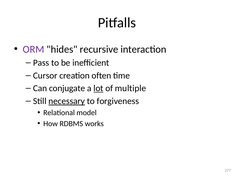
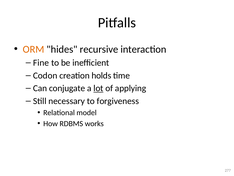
ORM colour: purple -> orange (34, 49)
Pass: Pass -> Fine (41, 63)
Cursor: Cursor -> Codon (45, 75)
often: often -> holds (101, 75)
multiple: multiple -> applying (131, 88)
necessary underline: present -> none (67, 101)
